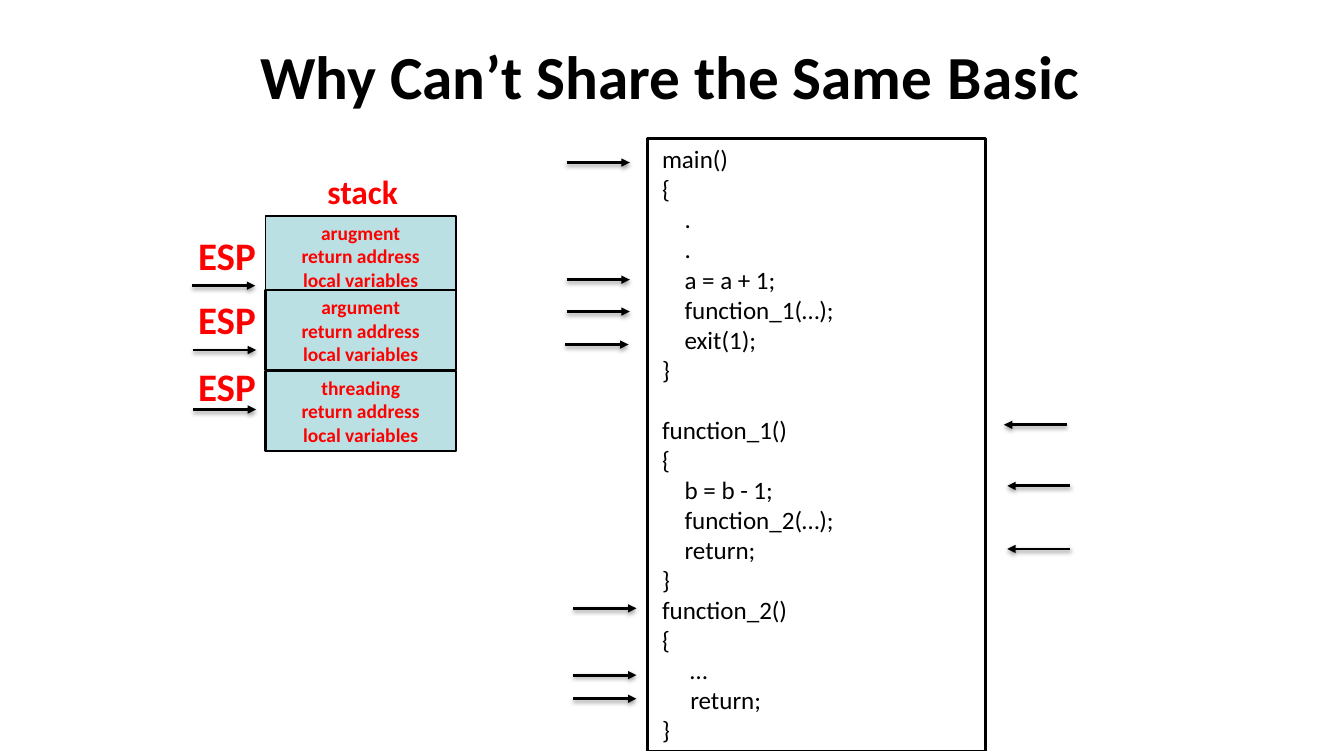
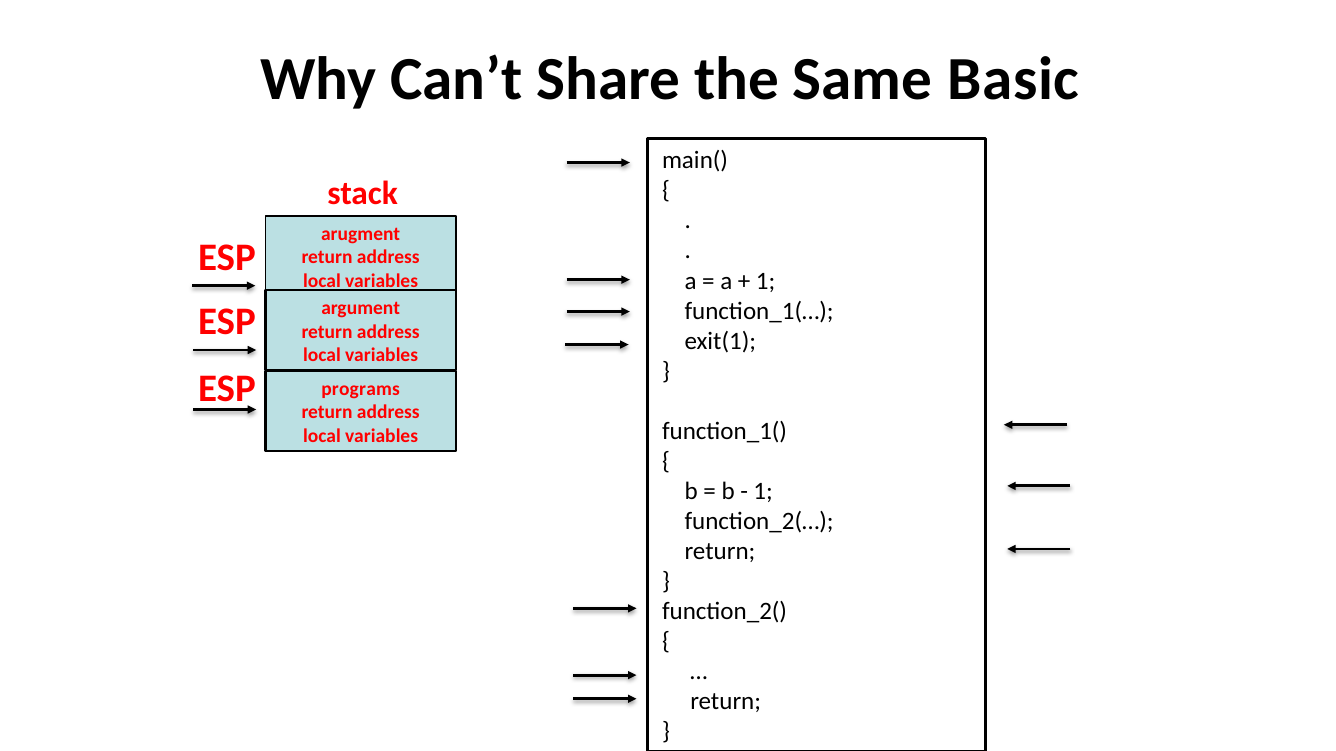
threading: threading -> programs (361, 389)
